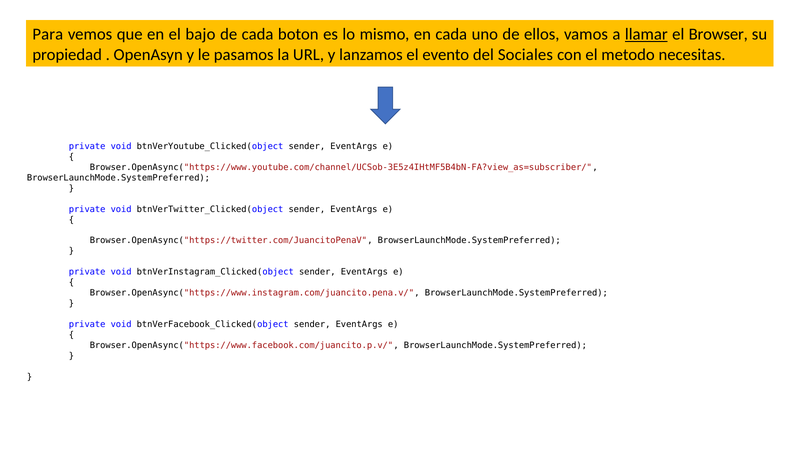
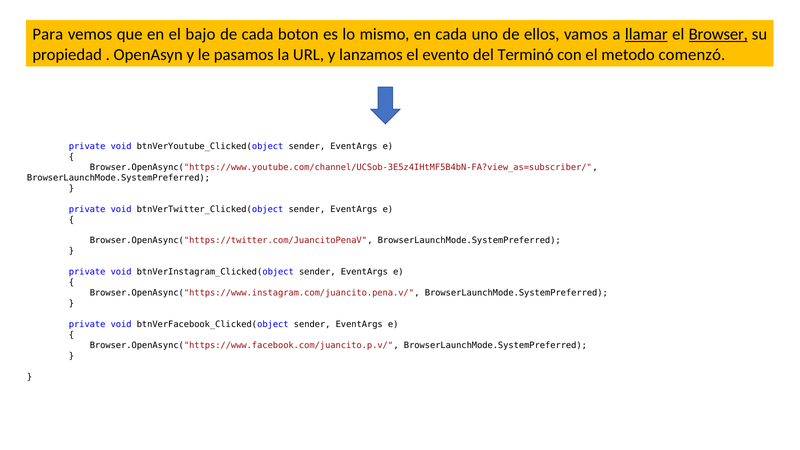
Browser underline: none -> present (718, 34)
Sociales: Sociales -> Terminó (526, 54)
necesitas: necesitas -> comenzó (692, 54)
